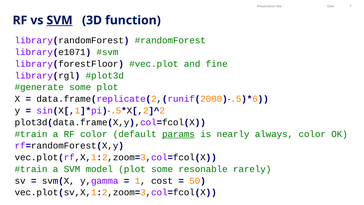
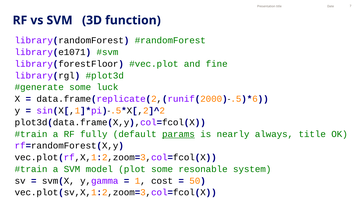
SVM underline: present -> none (60, 20)
some plot: plot -> luck (107, 87)
RF color: color -> fully (94, 134)
always color: color -> title (312, 134)
rarely: rarely -> system (252, 169)
